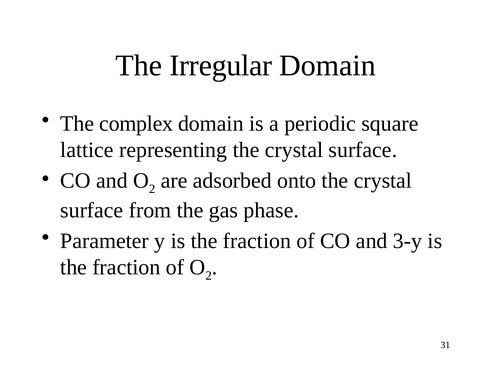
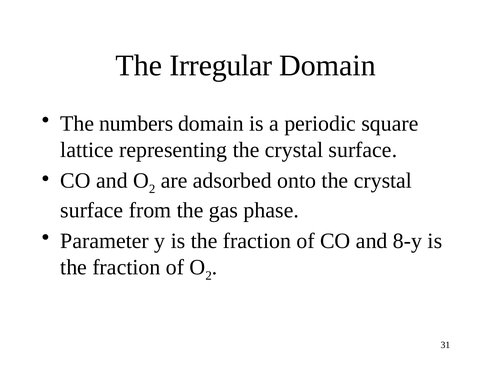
complex: complex -> numbers (136, 124)
3-y: 3-y -> 8-y (408, 241)
